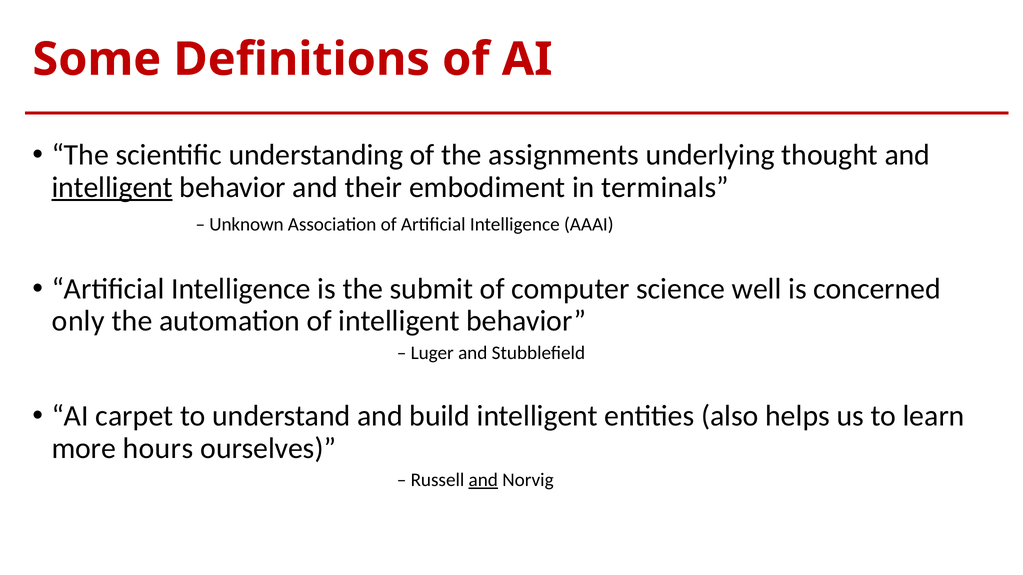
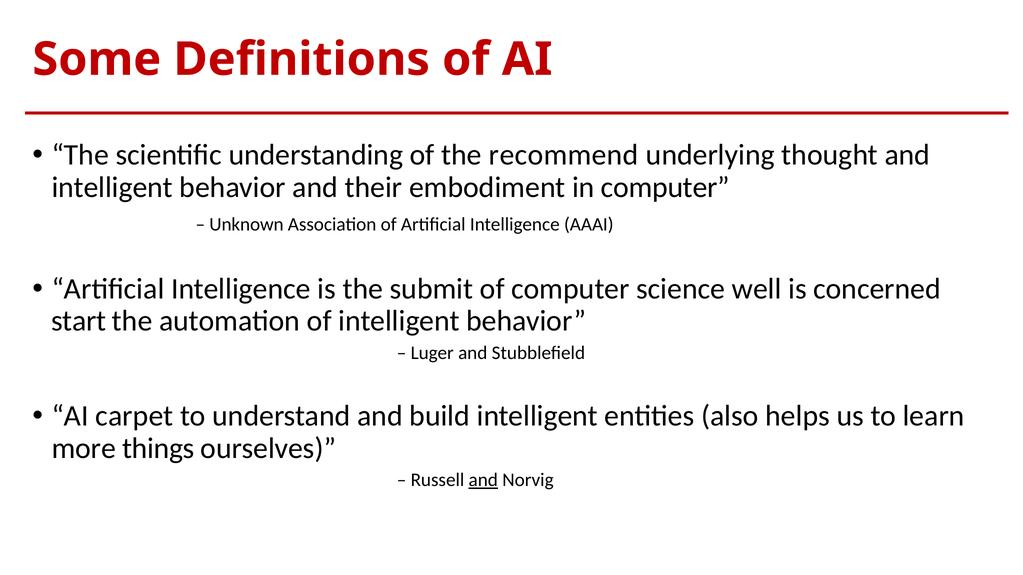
assignments: assignments -> recommend (564, 155)
intelligent underline: present -> none (112, 187)
in terminals: terminals -> computer (665, 187)
only: only -> start (79, 321)
hours: hours -> things (158, 449)
